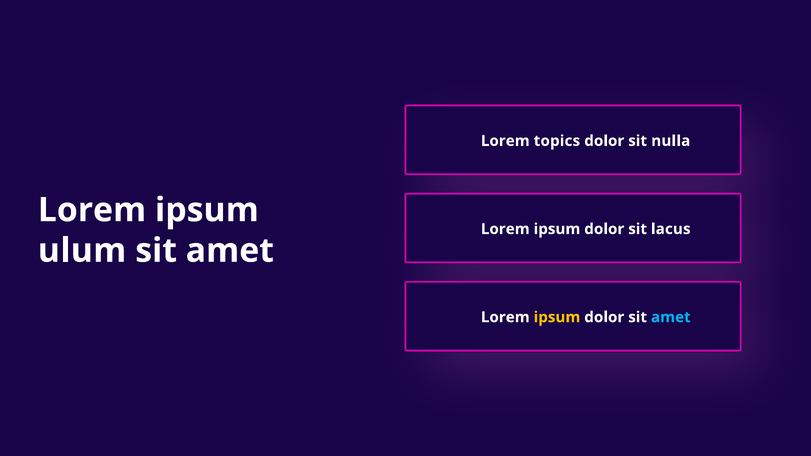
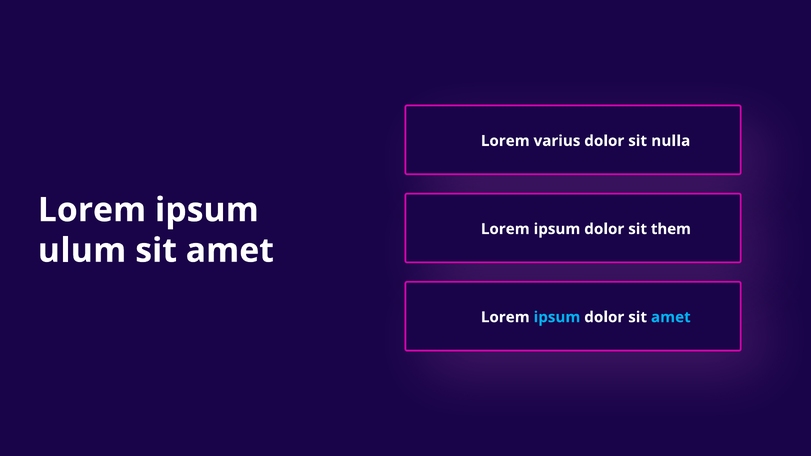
topics: topics -> varius (557, 141)
lacus: lacus -> them (671, 229)
ipsum colour: yellow -> light blue (557, 317)
